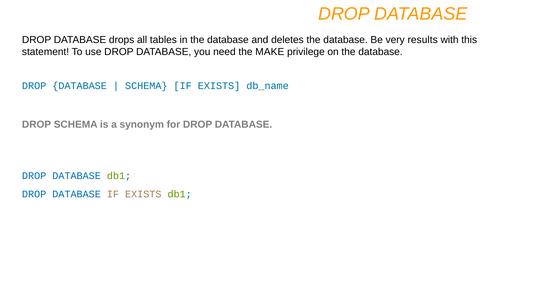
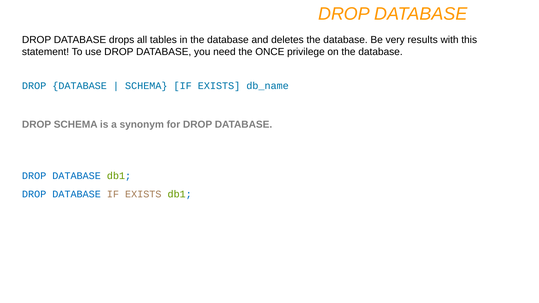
MAKE: MAKE -> ONCE (270, 52)
